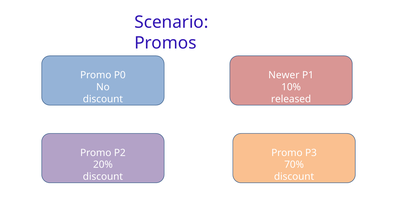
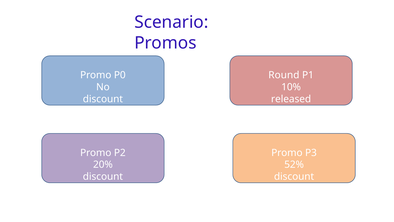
Newer: Newer -> Round (284, 75)
70%: 70% -> 52% (294, 164)
